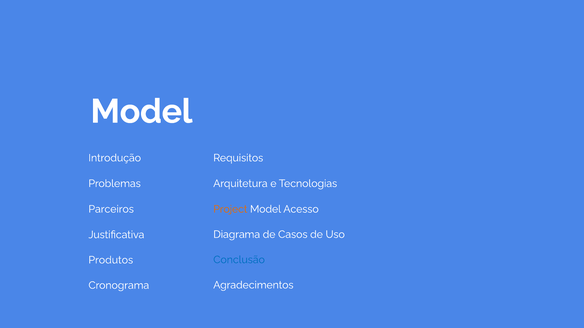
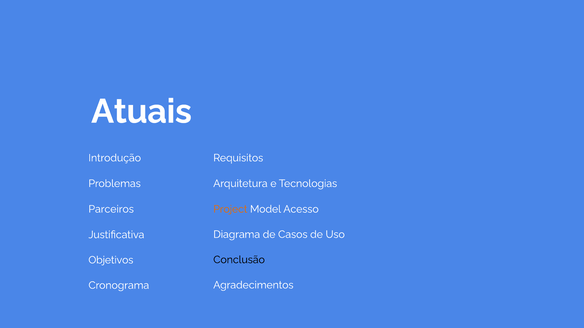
Model: Model -> Atuais (141, 112)
Conclusão colour: blue -> black (239, 260)
Produtos: Produtos -> Objetivos (111, 260)
